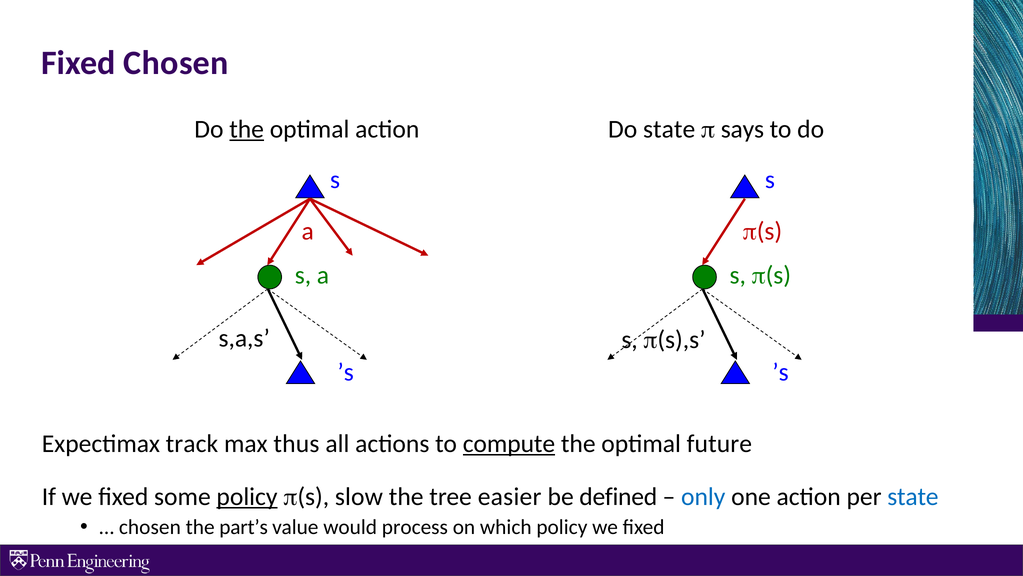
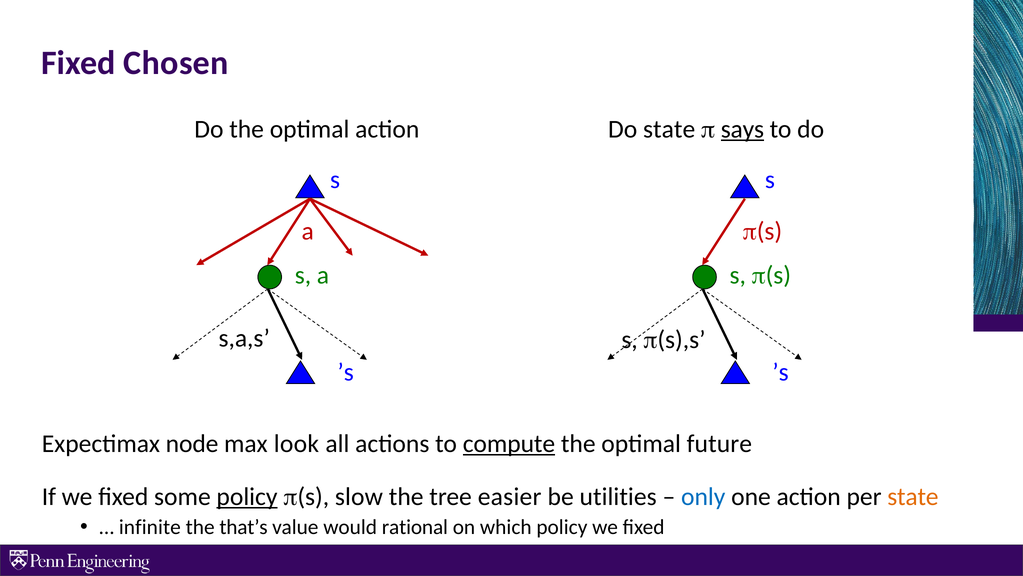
the underline: present -> none (247, 129)
says underline: none -> present (742, 129)
track: track -> node (192, 443)
thus: thus -> look (296, 443)
defined: defined -> utilities (618, 496)
state colour: blue -> orange (913, 496)
chosen: chosen -> infinite (150, 527)
part’s: part’s -> that’s (244, 527)
process: process -> rational (415, 527)
